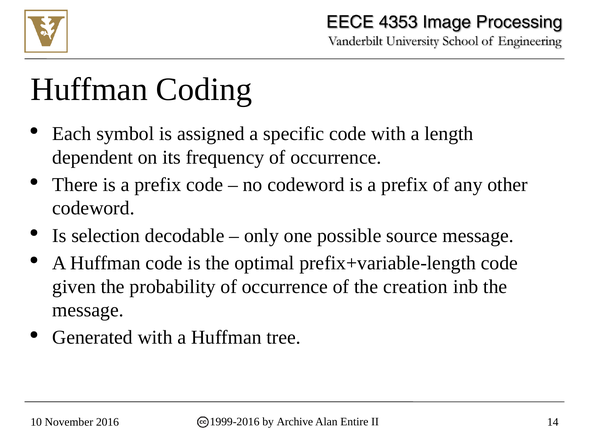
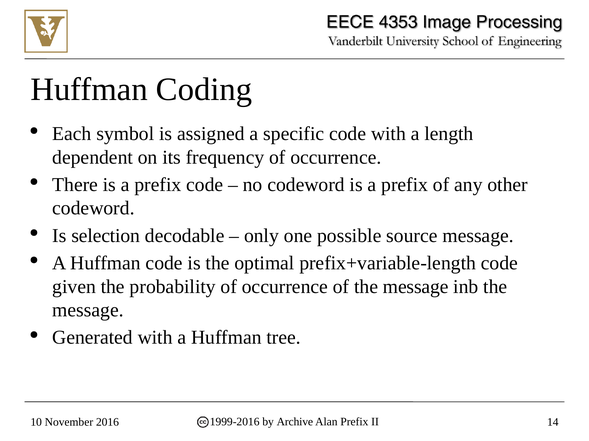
of the creation: creation -> message (416, 287)
Alan Entire: Entire -> Prefix (354, 423)
